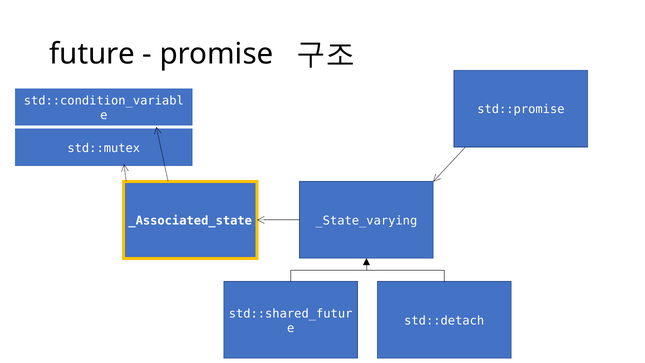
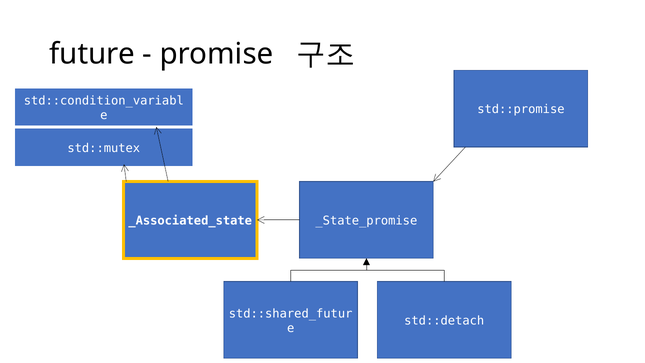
_State_varying: _State_varying -> _State_promise (366, 221)
